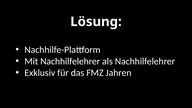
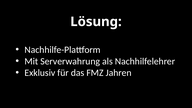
Mit Nachhilfelehrer: Nachhilfelehrer -> Serverwahrung (70, 61)
